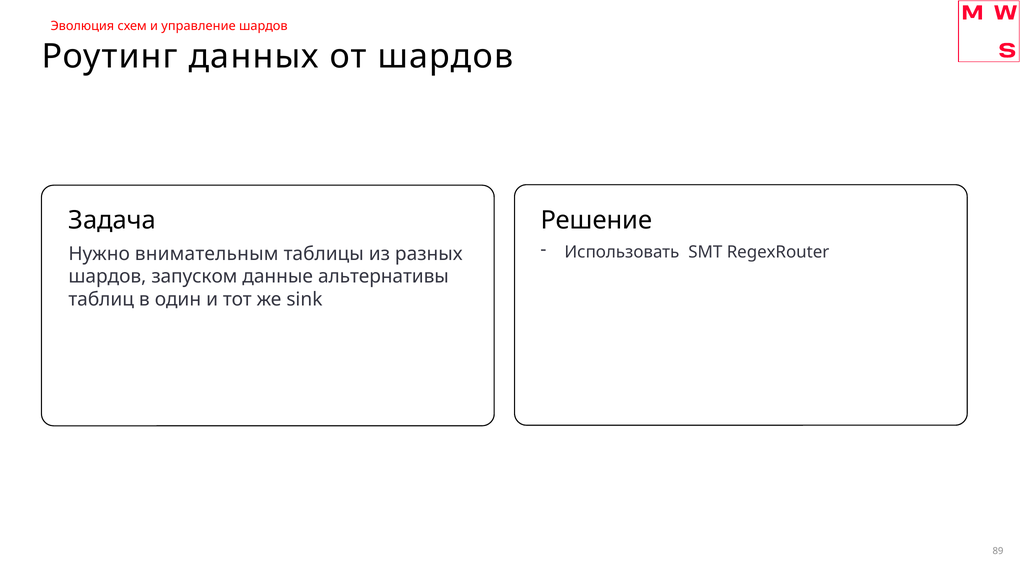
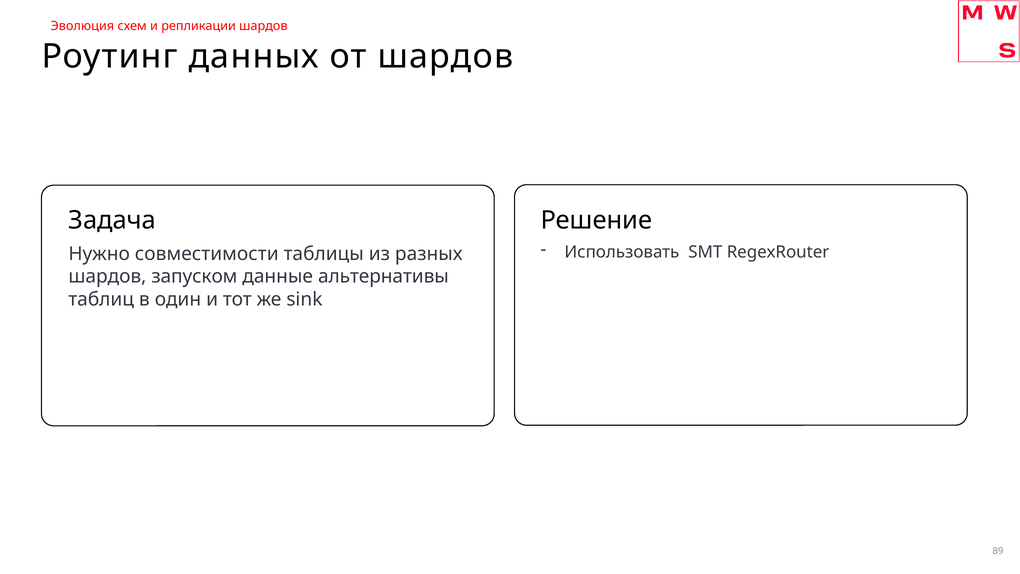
управление: управление -> репликации (199, 26)
внимательным: внимательным -> совместимости (207, 254)
